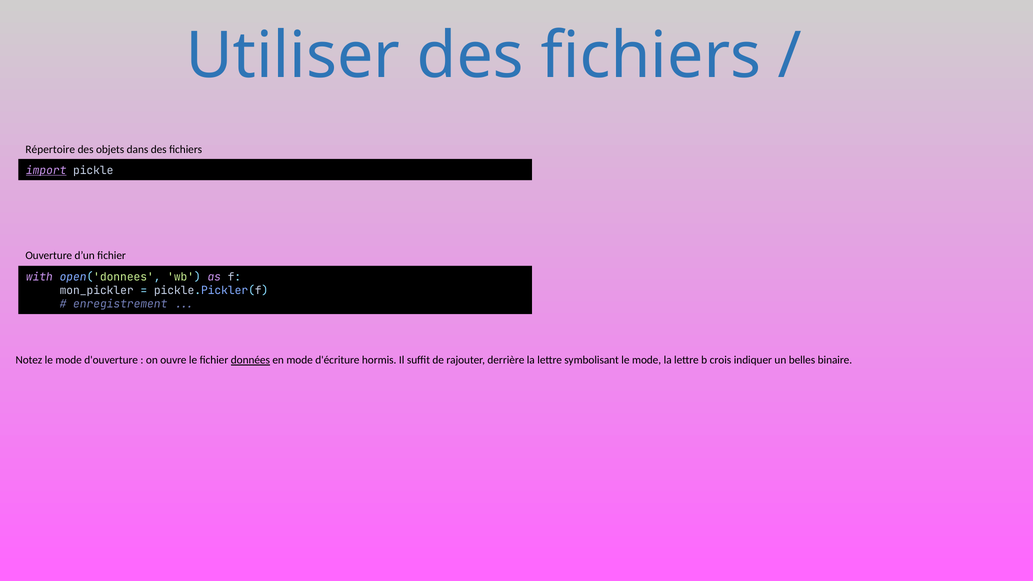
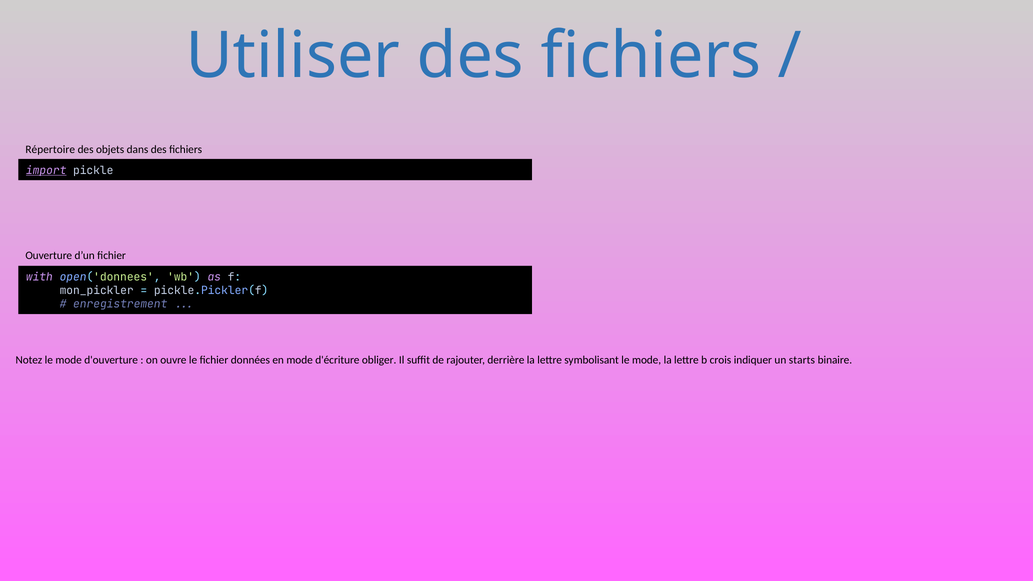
données underline: present -> none (250, 360)
hormis: hormis -> obliger (379, 360)
belles: belles -> starts (802, 360)
